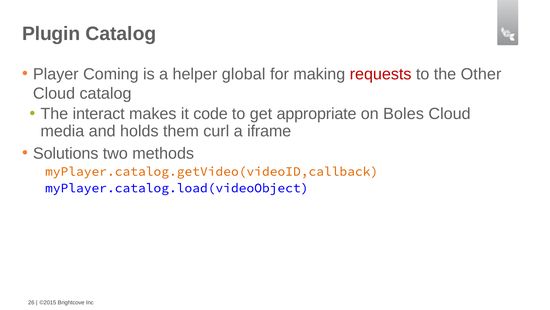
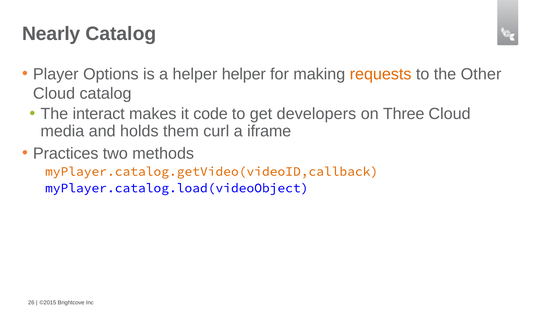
Plugin: Plugin -> Nearly (51, 34)
Coming: Coming -> Options (111, 74)
helper global: global -> helper (244, 74)
requests colour: red -> orange (381, 74)
appropriate: appropriate -> developers (316, 114)
Boles: Boles -> Three (404, 114)
Solutions: Solutions -> Practices (66, 153)
